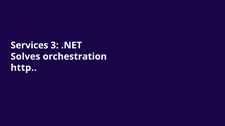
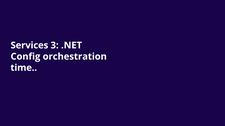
Solves: Solves -> Config (25, 57)
http: http -> time (24, 68)
